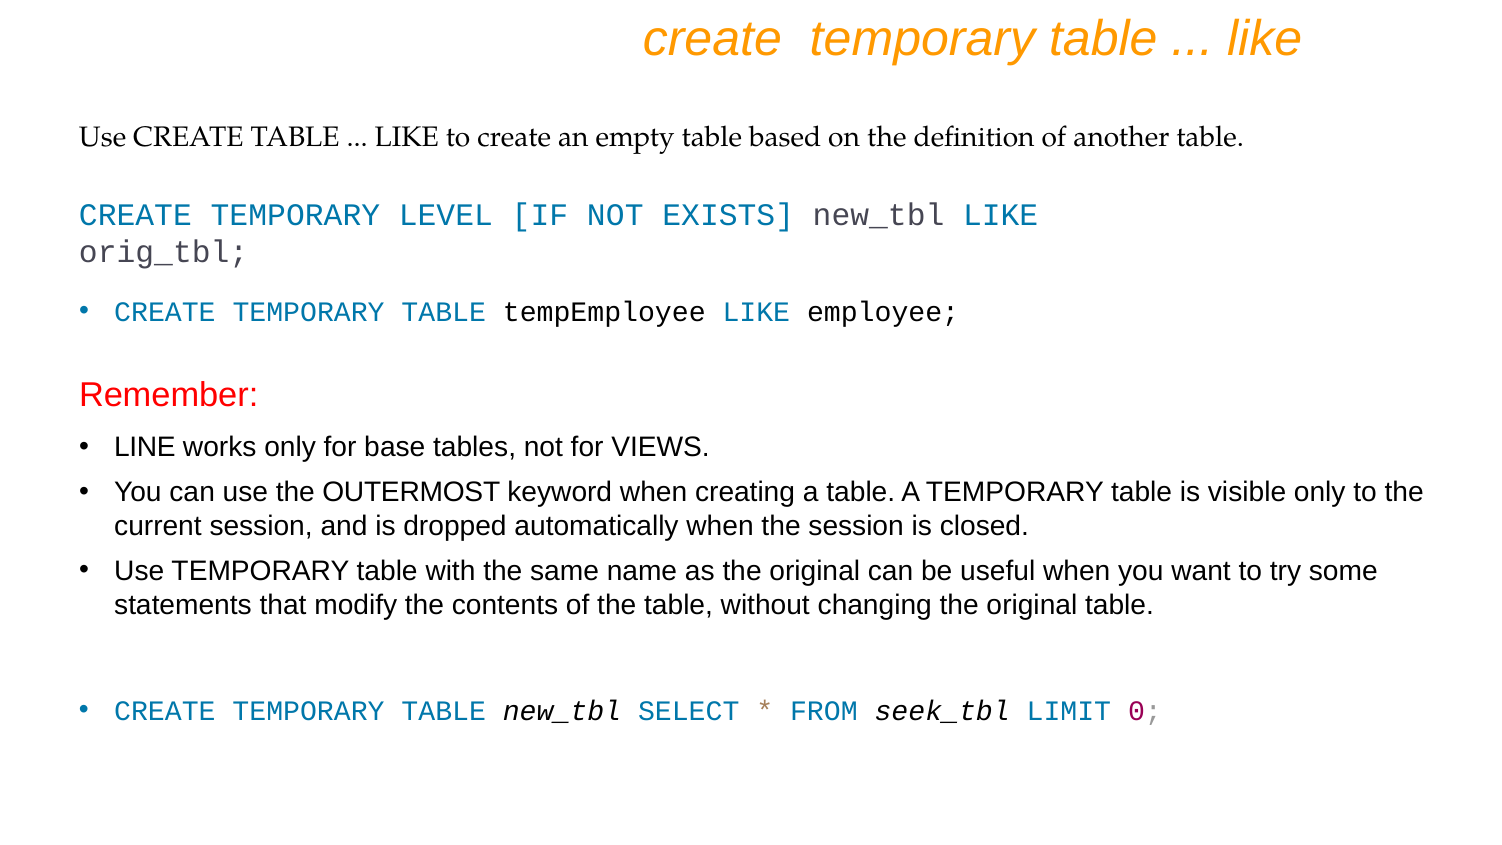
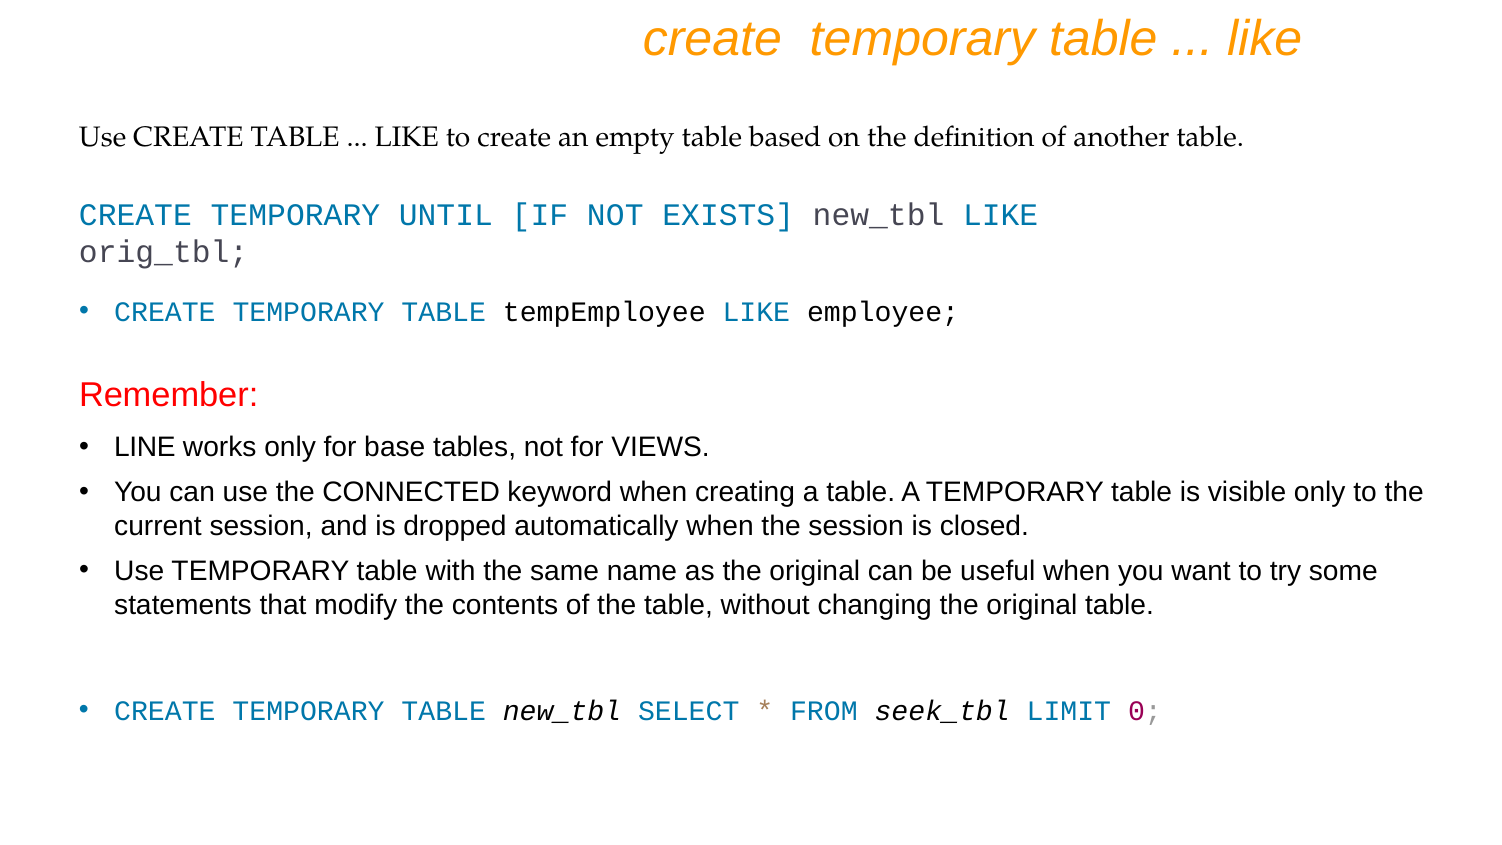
LEVEL: LEVEL -> UNTIL (446, 215)
OUTERMOST: OUTERMOST -> CONNECTED (411, 492)
